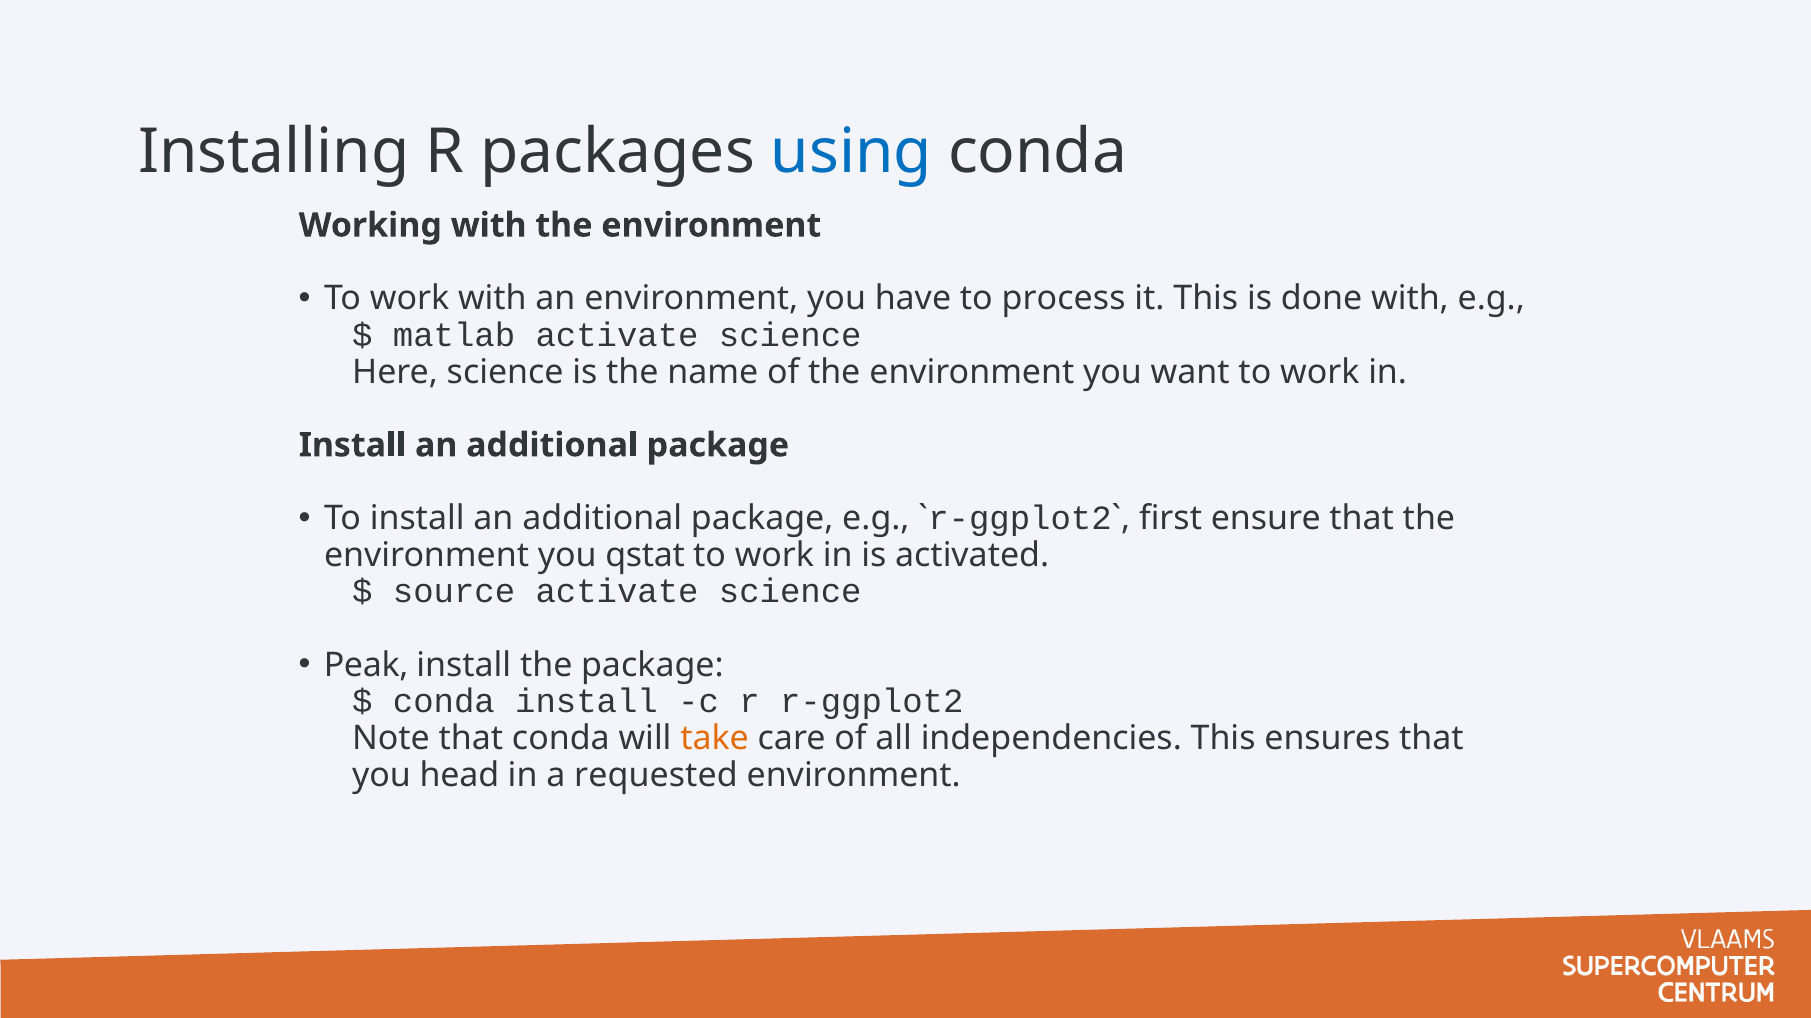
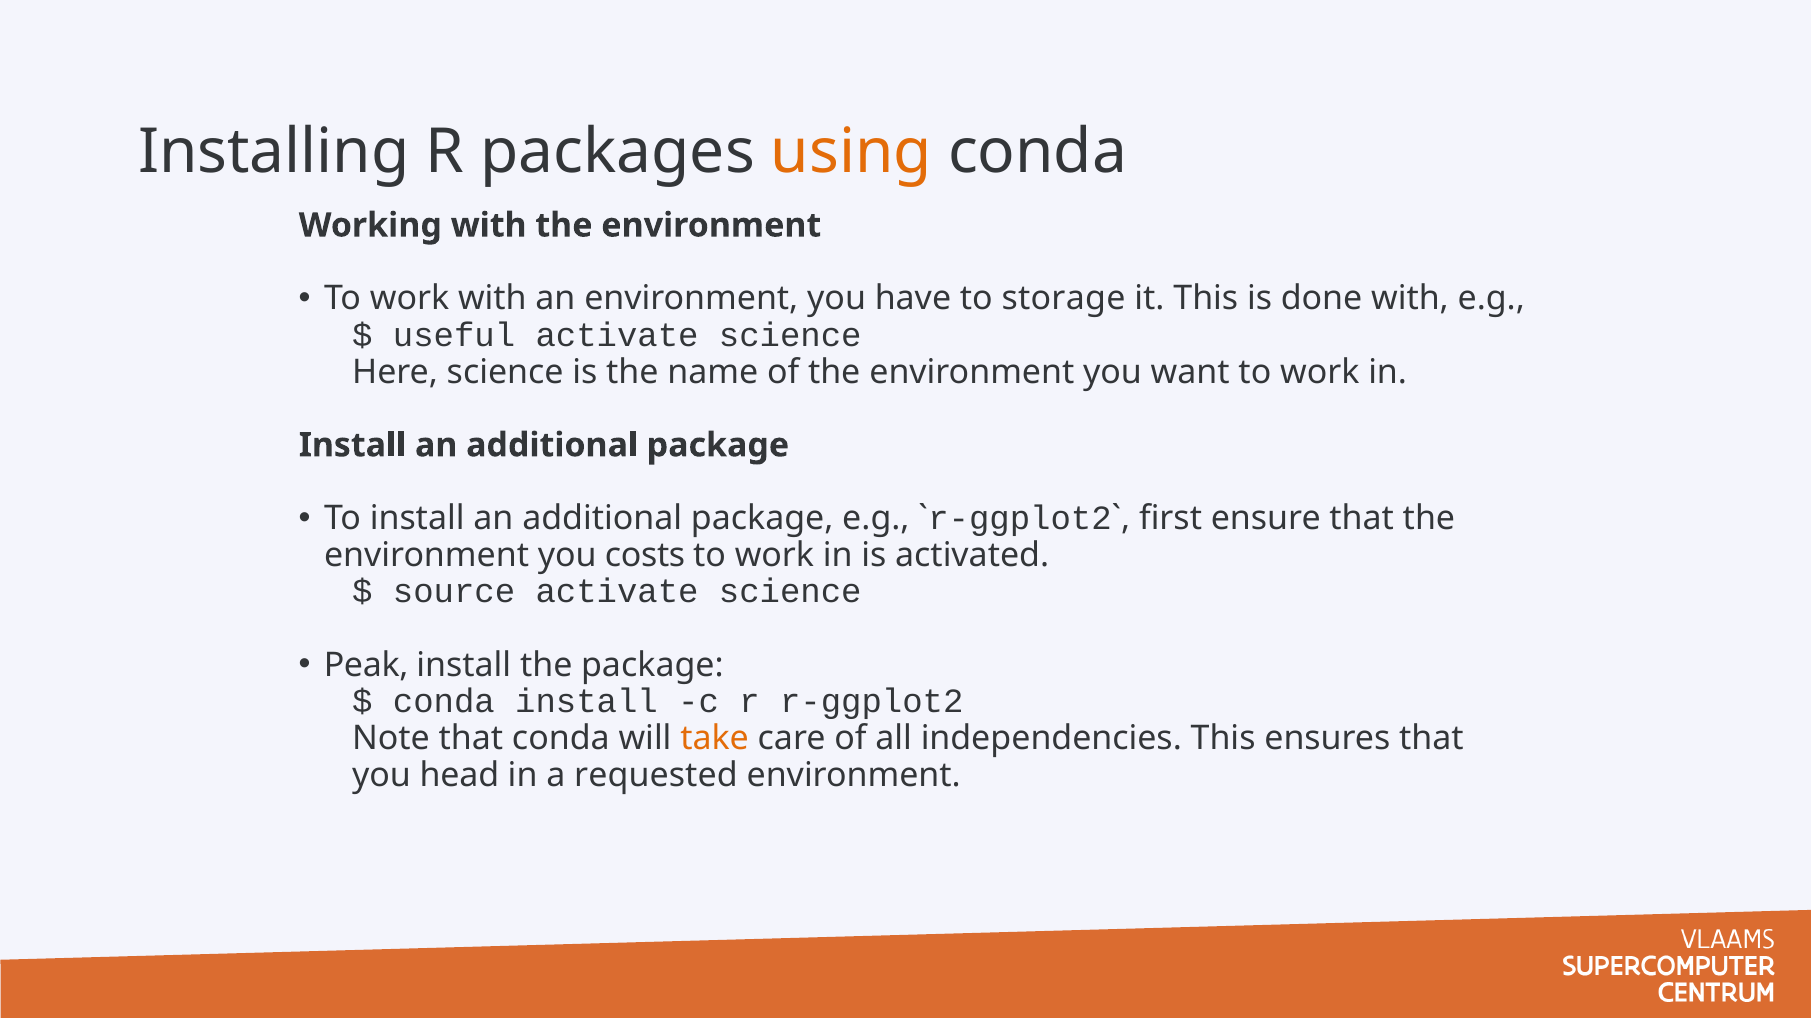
using colour: blue -> orange (851, 152)
process: process -> storage (1063, 299)
matlab: matlab -> useful (454, 335)
qstat: qstat -> costs (645, 555)
